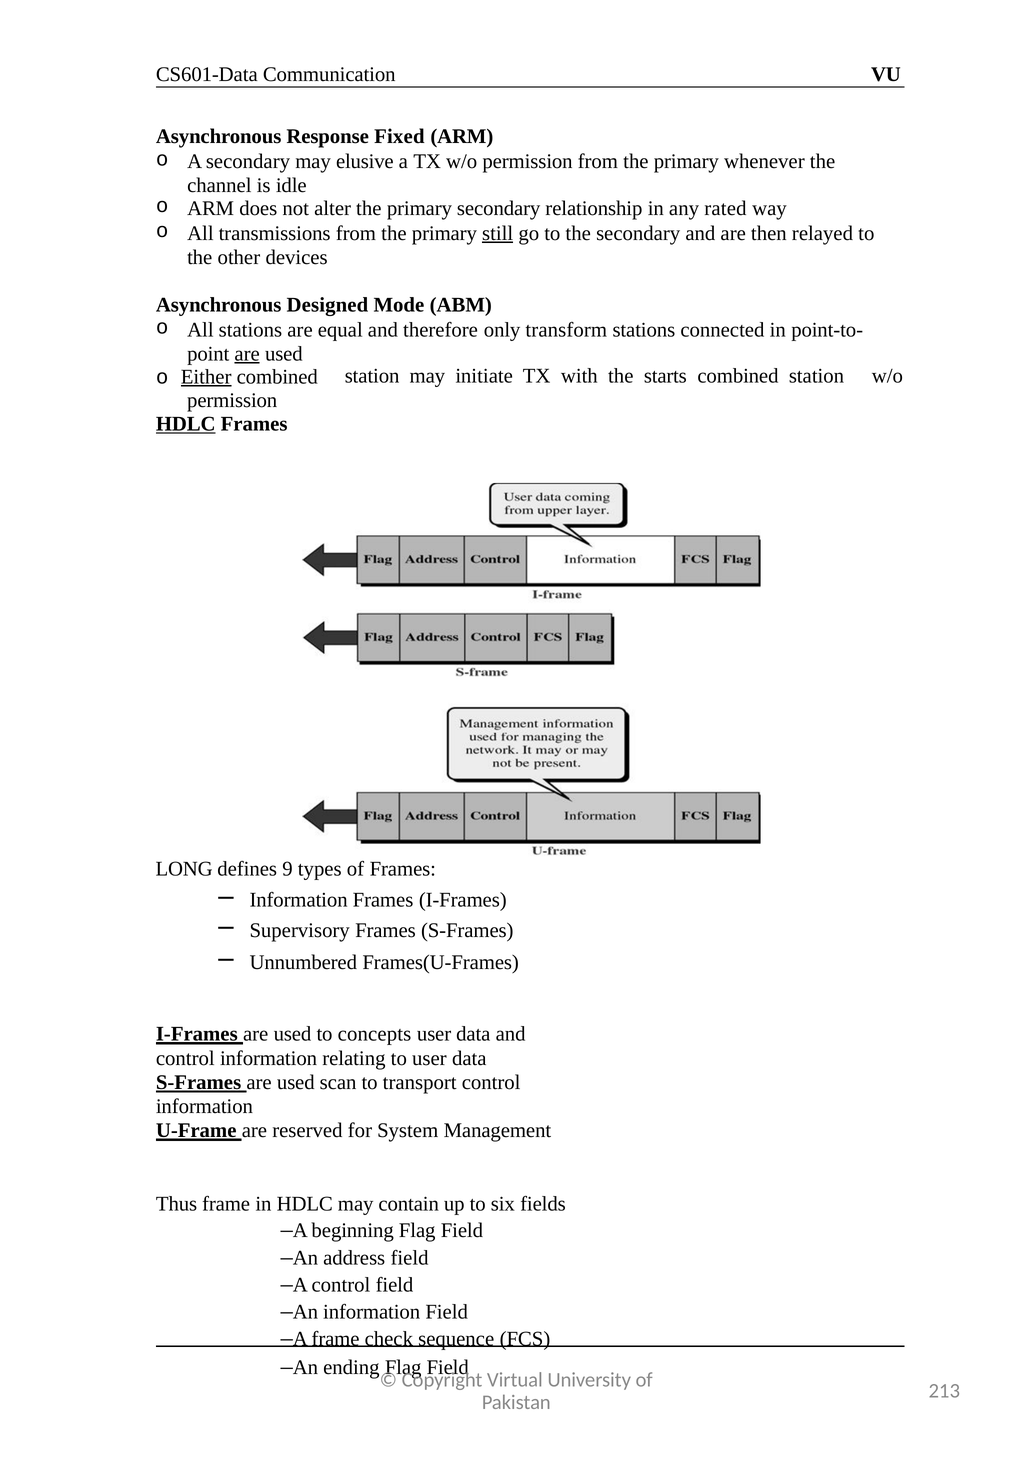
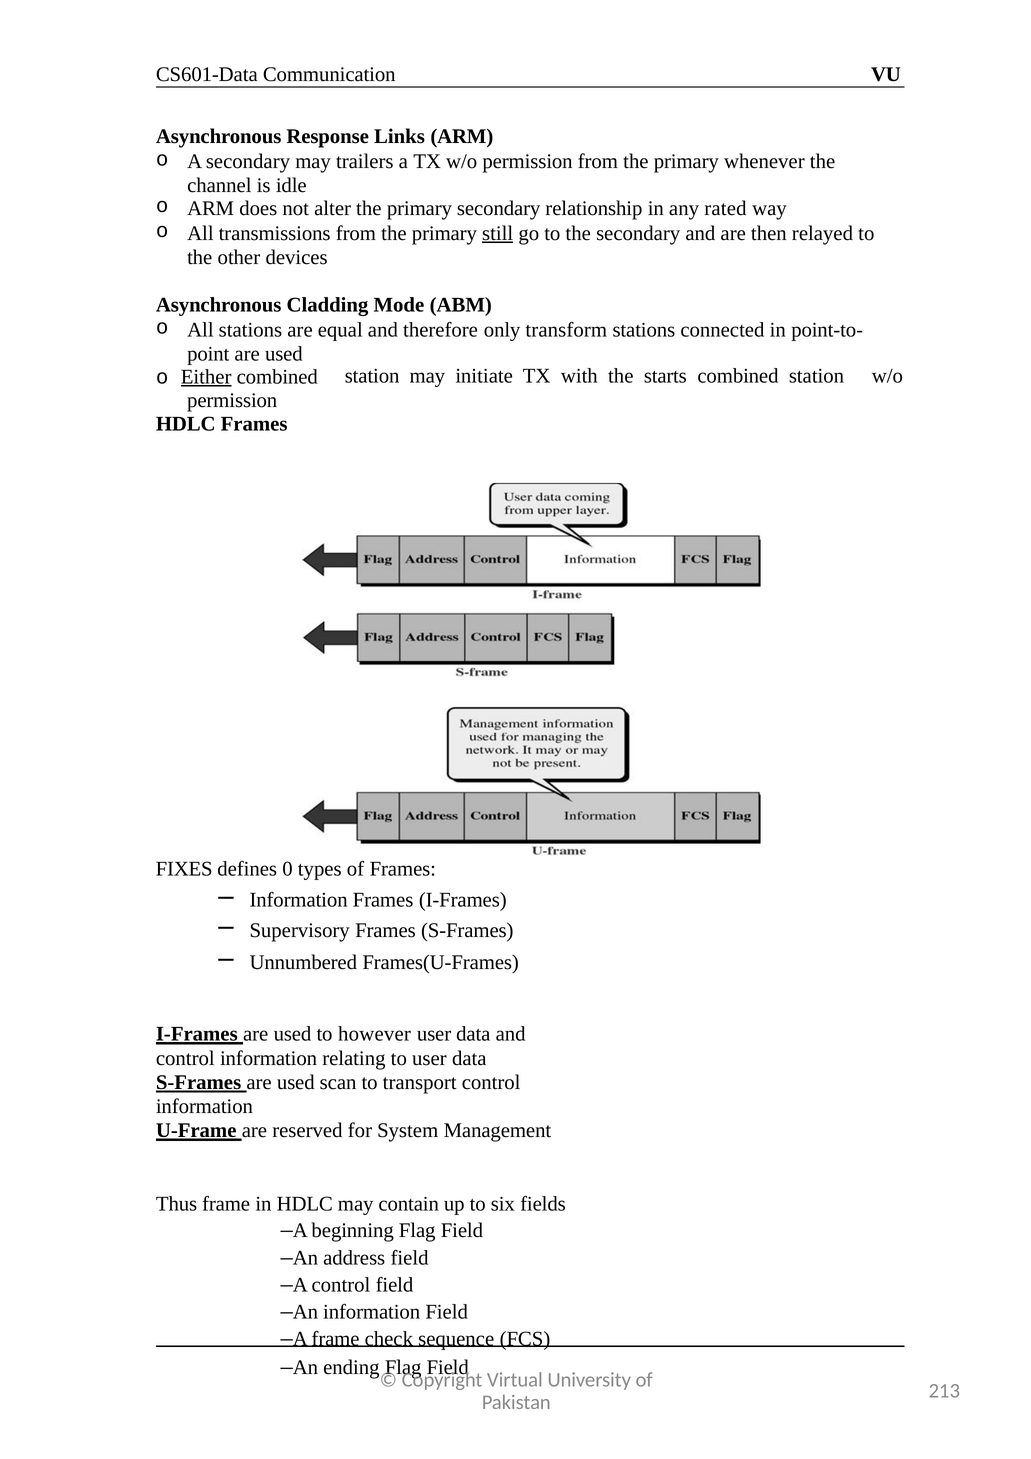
Fixed: Fixed -> Links (399, 137)
elusive: elusive -> trailers (365, 162)
Designed: Designed -> Cladding (327, 305)
are underline: present -> none (247, 354)
HDLC underline: present -> none (186, 424)
LONG: LONG -> FIXES (184, 869)
9: 9 -> 0 (287, 869)
concepts: concepts -> however (374, 1034)
